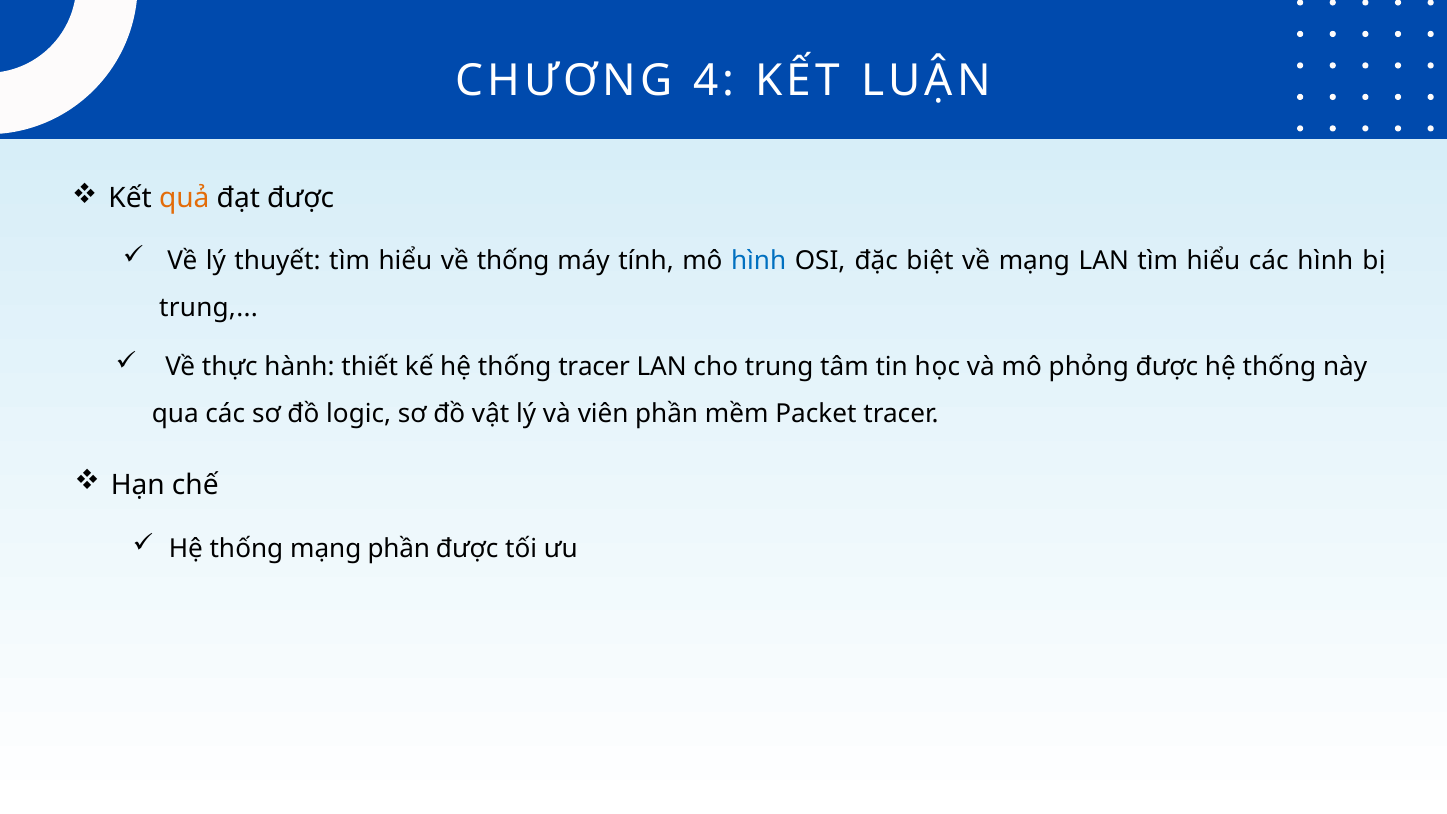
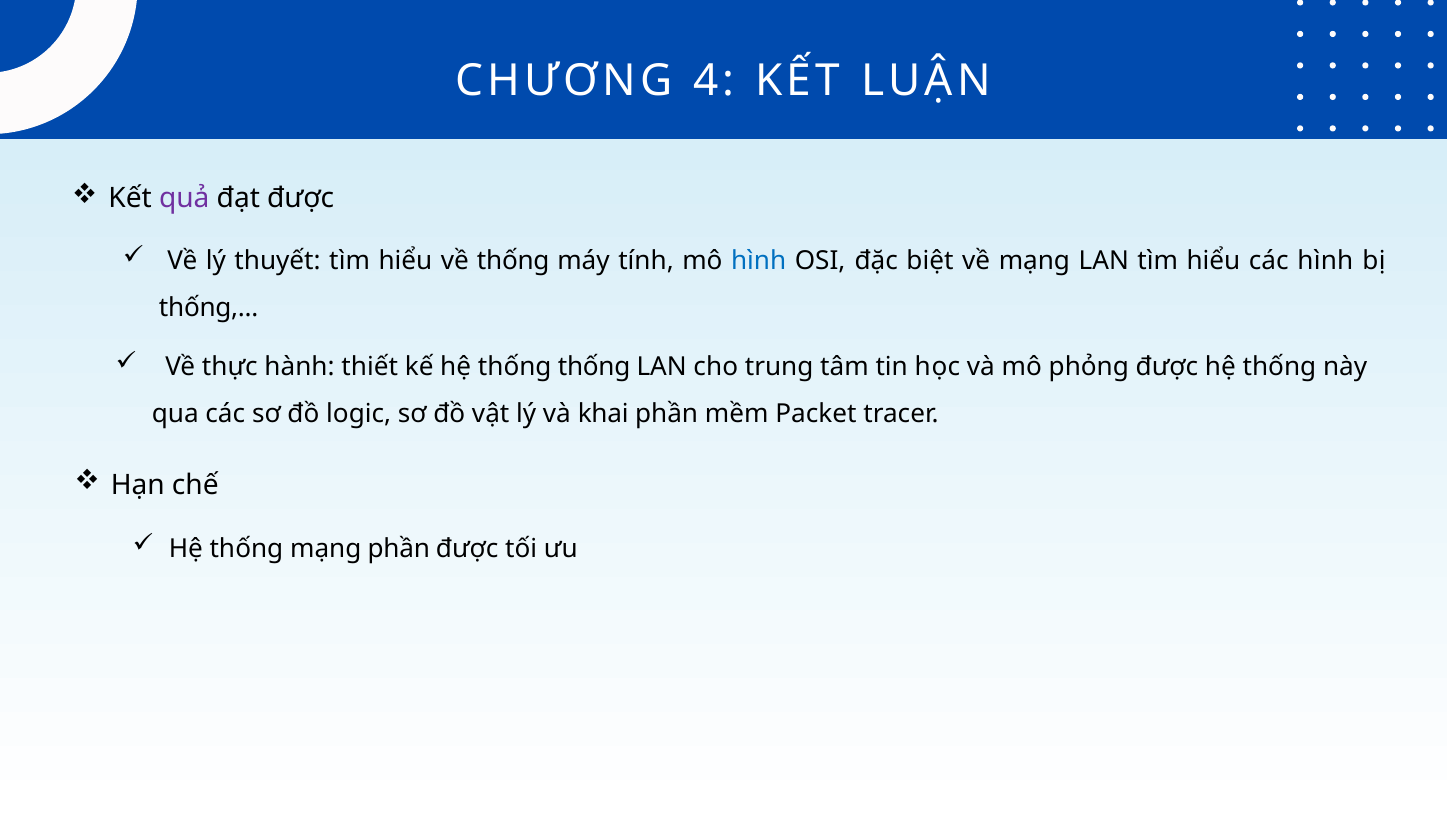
quả colour: orange -> purple (184, 198)
trung: trung -> thống (209, 308)
thống tracer: tracer -> thống (594, 367)
viên: viên -> khai (603, 414)
